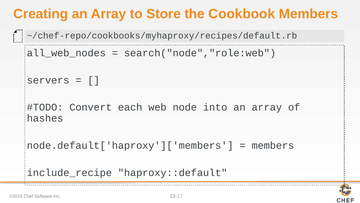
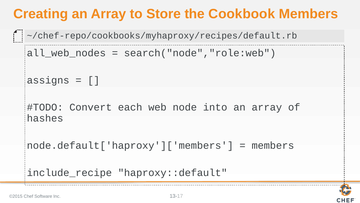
servers: servers -> assigns (48, 80)
